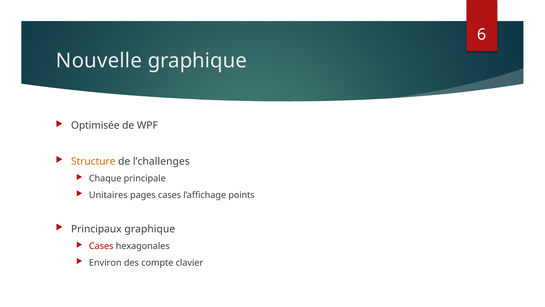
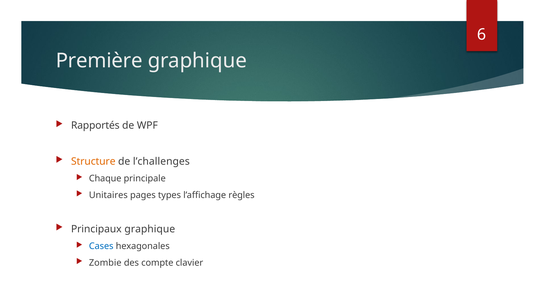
Nouvelle: Nouvelle -> Première (99, 61)
Optimisée: Optimisée -> Rapportés (95, 125)
pages cases: cases -> types (170, 195)
points: points -> règles (241, 195)
Cases colour: red -> blue (101, 246)
Environ: Environ -> Zombie (105, 262)
